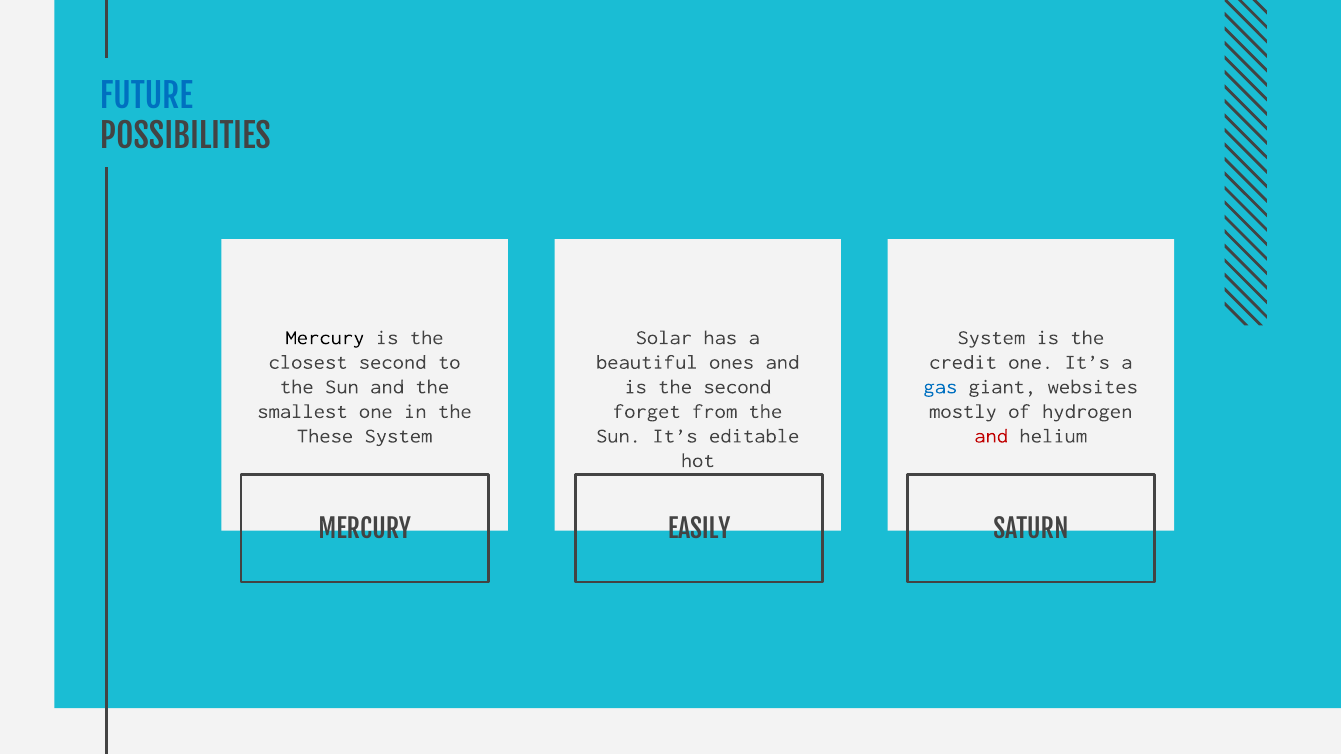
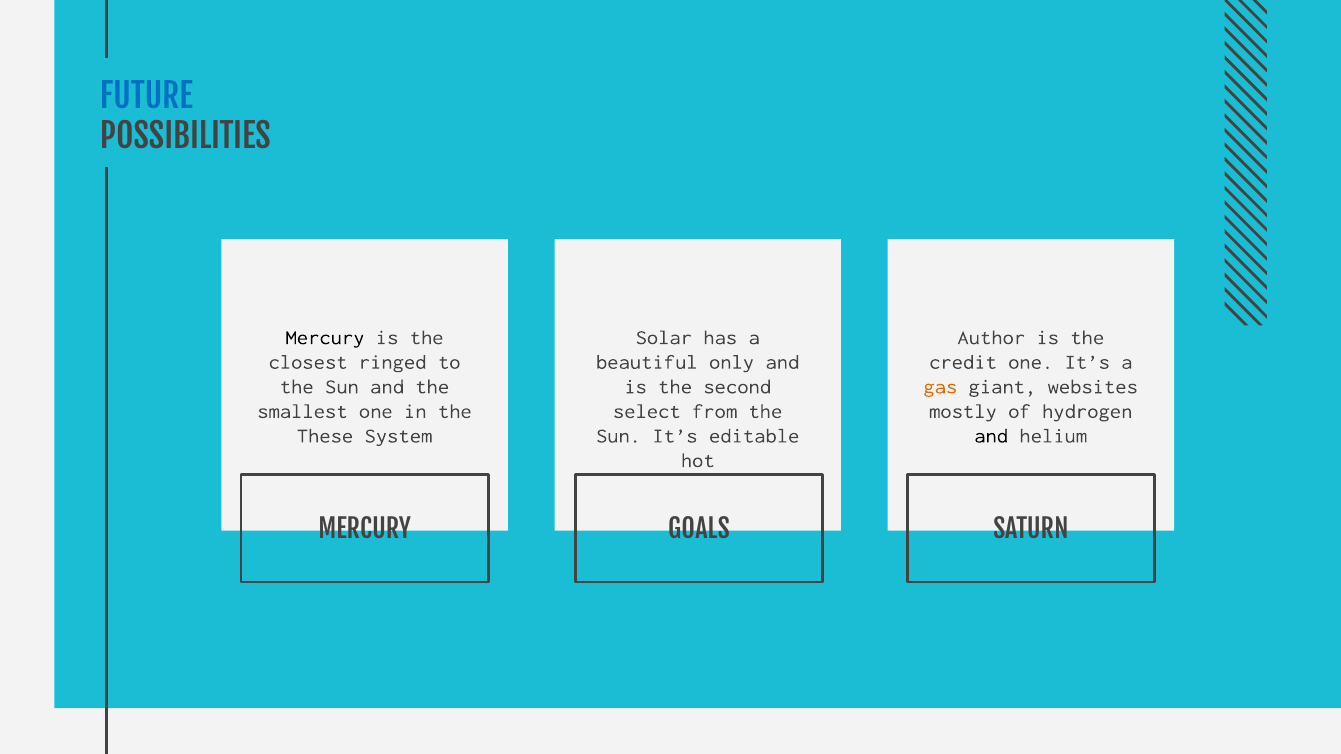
System: System -> Author (991, 338)
closest second: second -> ringed (393, 362)
ones: ones -> only (732, 362)
gas colour: blue -> orange (940, 387)
forget: forget -> select (647, 411)
and colour: red -> black (991, 436)
EASILY: EASILY -> GOALS (699, 530)
